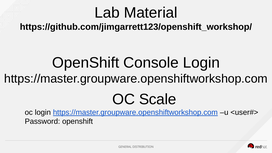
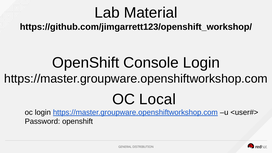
Scale: Scale -> Local (158, 99)
